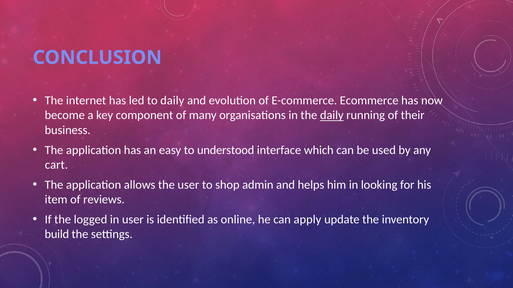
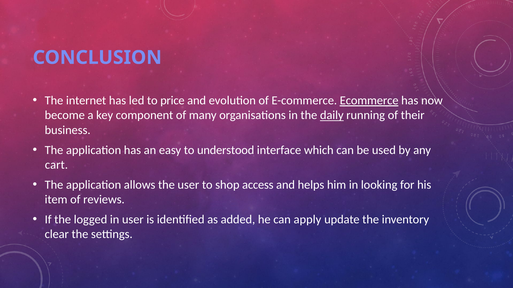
to daily: daily -> price (172, 101)
Ecommerce underline: none -> present (369, 101)
admin: admin -> access (258, 185)
online: online -> added (238, 220)
build: build -> clear (57, 235)
